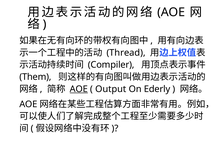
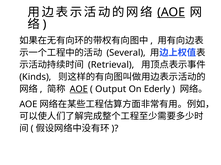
AOE underline: none -> present (171, 12)
Thread: Thread -> Several (126, 53)
Compiler: Compiler -> Retrieval (111, 65)
Them: Them -> Kinds (35, 77)
